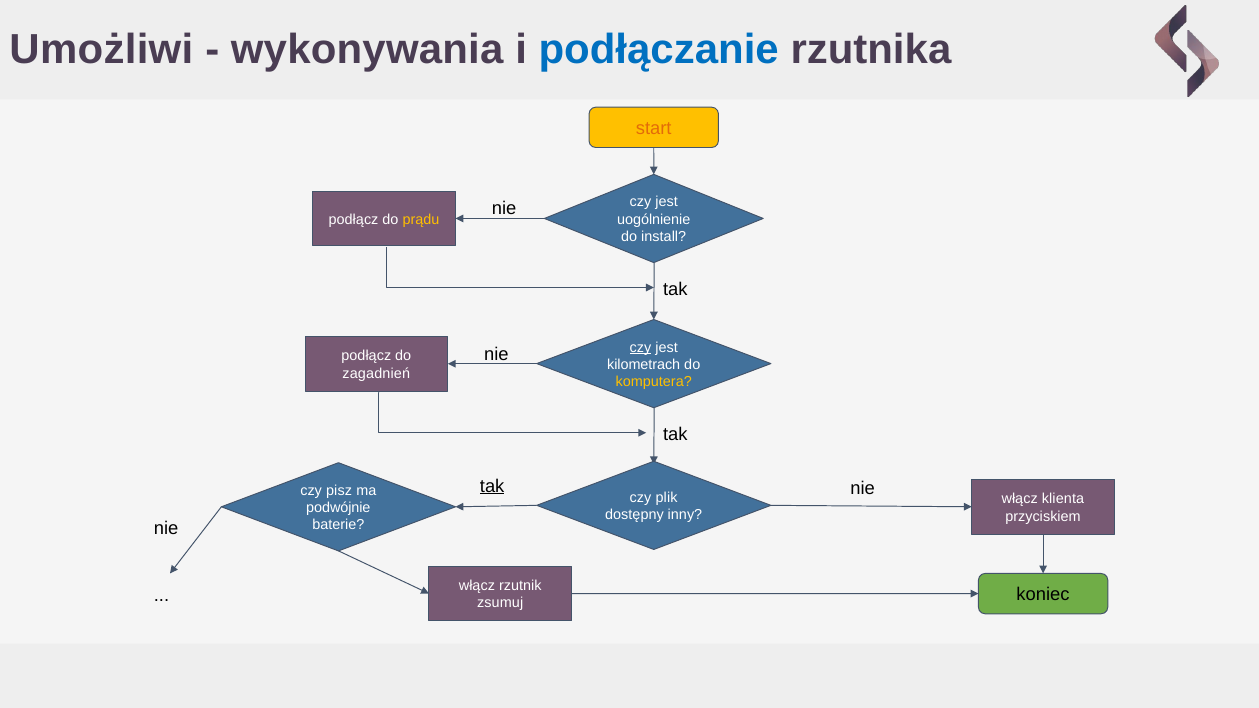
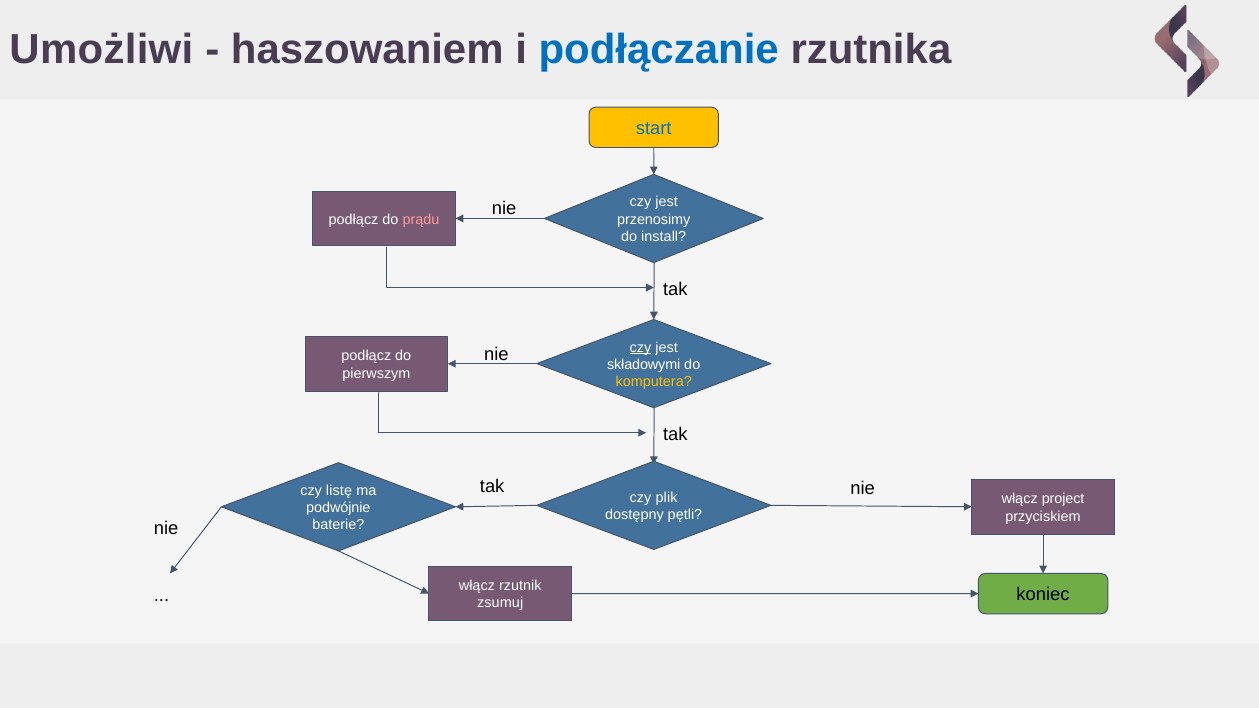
wykonywania: wykonywania -> haszowaniem (367, 49)
start colour: orange -> blue (654, 129)
prądu colour: yellow -> pink (421, 220)
uogólnienie: uogólnienie -> przenosimy (654, 220)
kilometrach: kilometrach -> składowymi (644, 365)
zagadnień: zagadnień -> pierwszym (376, 373)
tak underline: present -> none (492, 486)
pisz: pisz -> listę (339, 491)
klienta: klienta -> project (1063, 499)
inny: inny -> pętli (685, 515)
